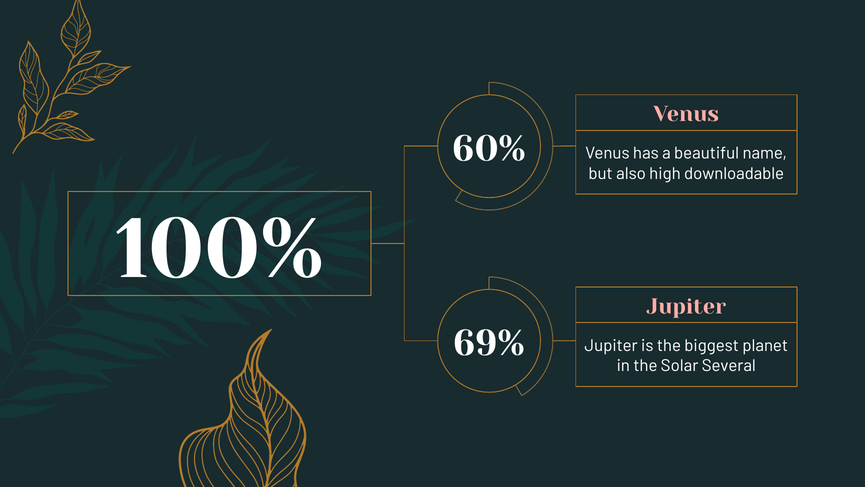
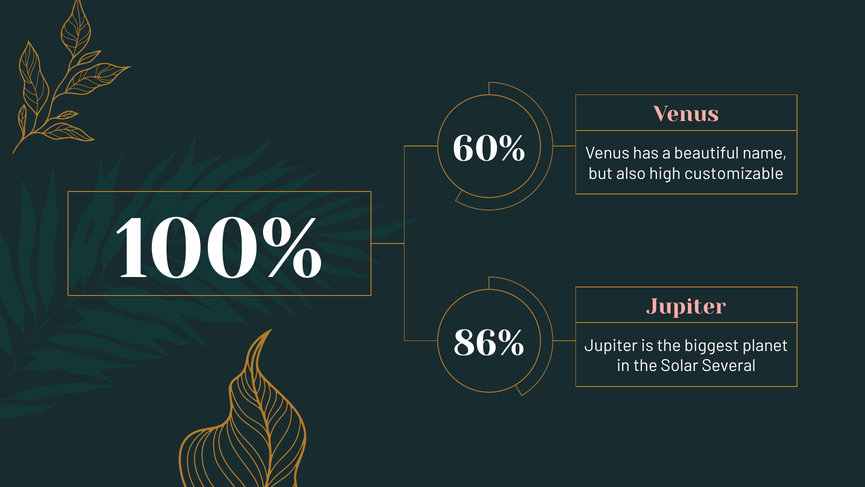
downloadable: downloadable -> customizable (734, 173)
69%: 69% -> 86% (489, 343)
